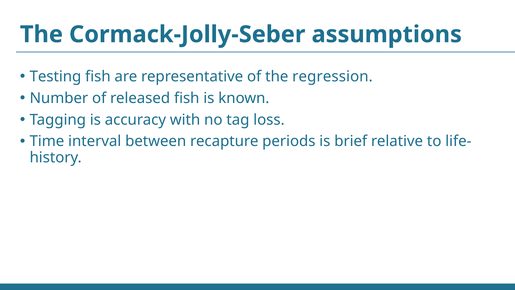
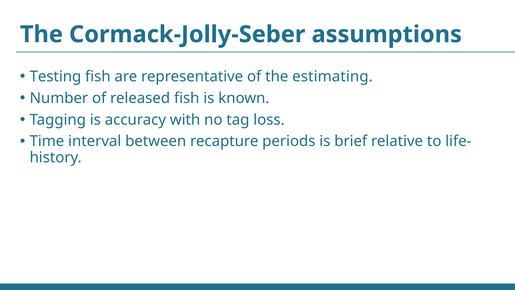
regression: regression -> estimating (332, 76)
